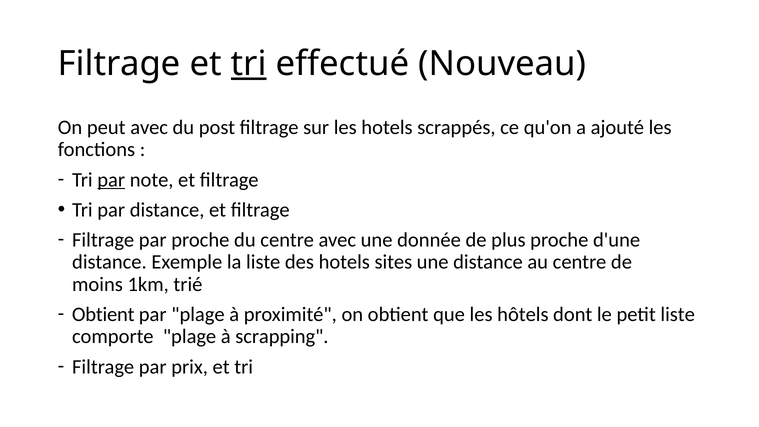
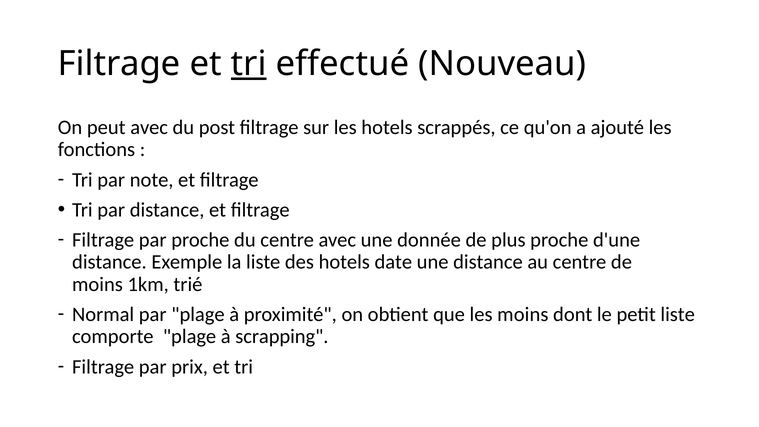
par underline: present -> none (111, 180)
sites: sites -> date (393, 262)
Obtient: Obtient -> Normal (103, 314)
les hôtels: hôtels -> moins (523, 314)
